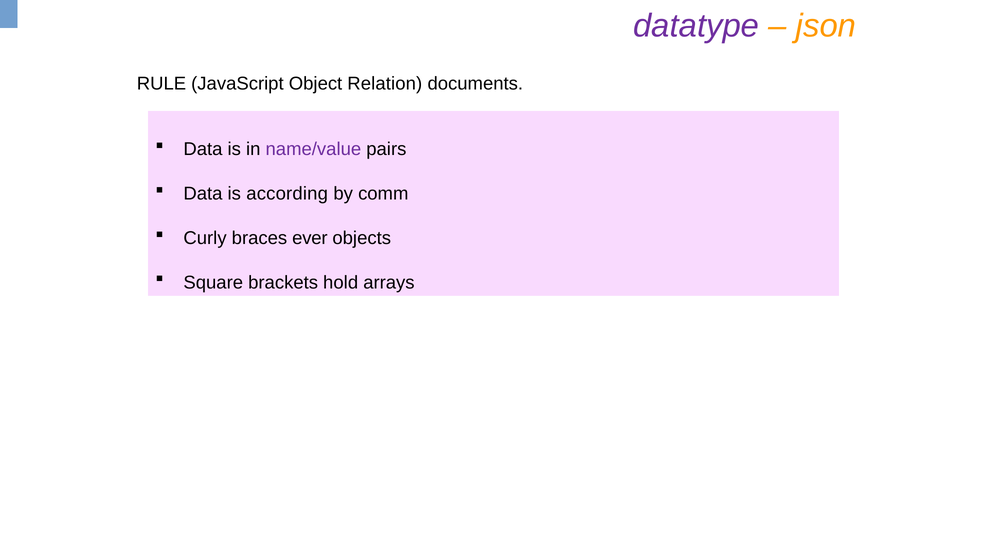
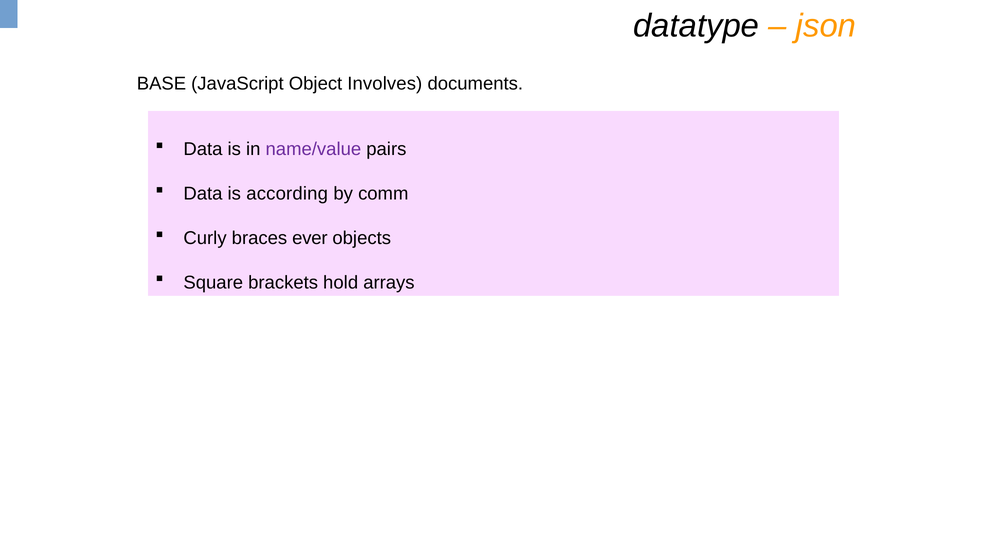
datatype colour: purple -> black (696, 26)
RULE: RULE -> BASE (161, 84)
Relation: Relation -> Involves (385, 84)
